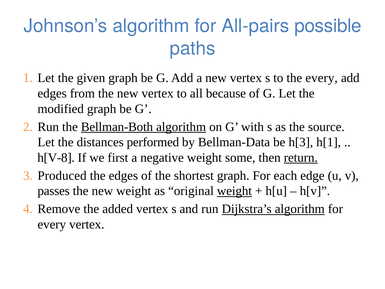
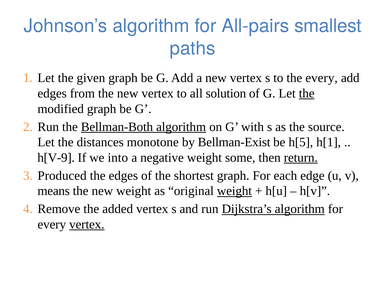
possible: possible -> smallest (328, 26)
because: because -> solution (226, 93)
the underline: none -> present (307, 93)
performed: performed -> monotone (153, 142)
Bellman-Data: Bellman-Data -> Bellman-Exist (234, 142)
h[3: h[3 -> h[5 (301, 142)
h[V-8: h[V-8 -> h[V-9 (56, 157)
first: first -> into (118, 157)
passes: passes -> means (54, 191)
vertex underline: none -> present (87, 224)
